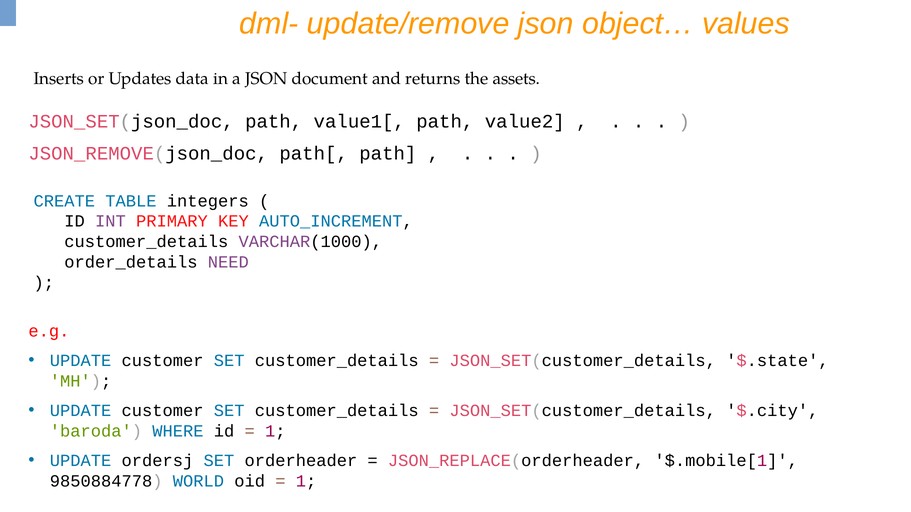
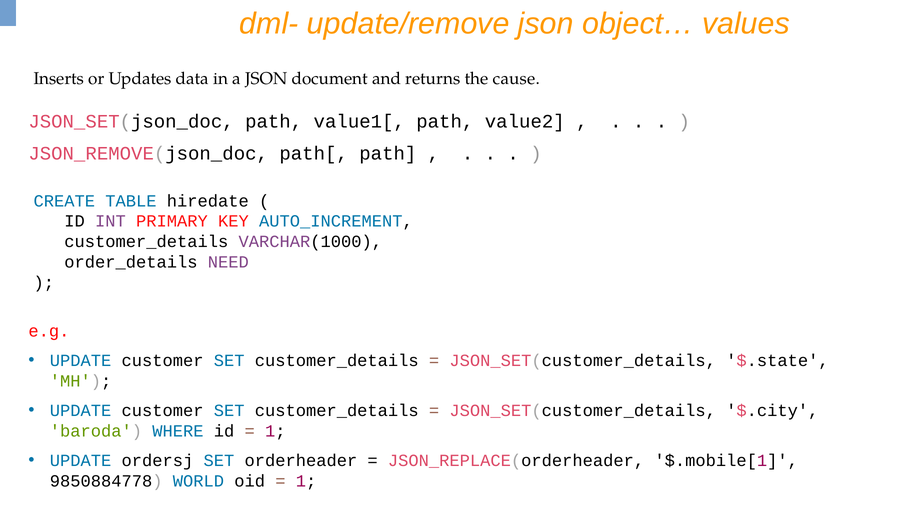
assets: assets -> cause (516, 79)
integers: integers -> hiredate (208, 201)
